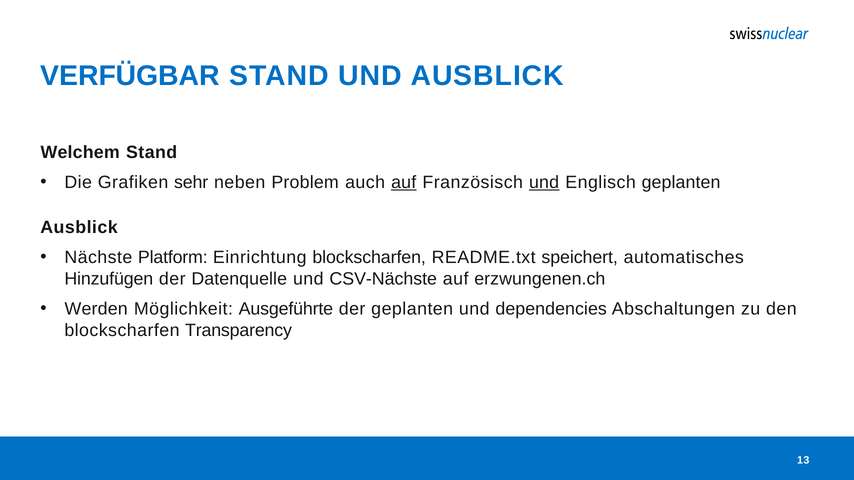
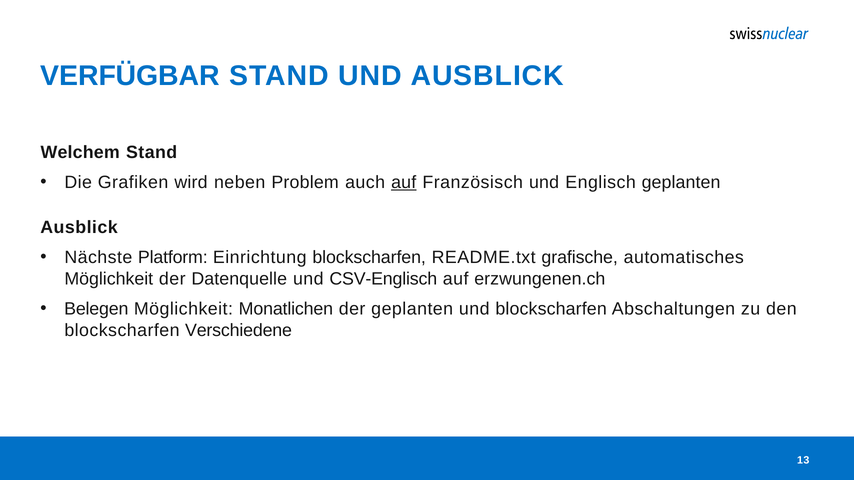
sehr: sehr -> wird (191, 183)
und underline: present -> none (544, 183)
speichert: speichert -> grafische (580, 258)
Hinzufügen: Hinzufügen -> Möglichkeit (109, 279)
CSV-Nächste: CSV-Nächste -> CSV-Englisch (383, 279)
Werden: Werden -> Belegen (96, 309)
Ausgeführte: Ausgeführte -> Monatlichen (286, 309)
und dependencies: dependencies -> blockscharfen (551, 309)
Transparency: Transparency -> Verschiedene (239, 331)
